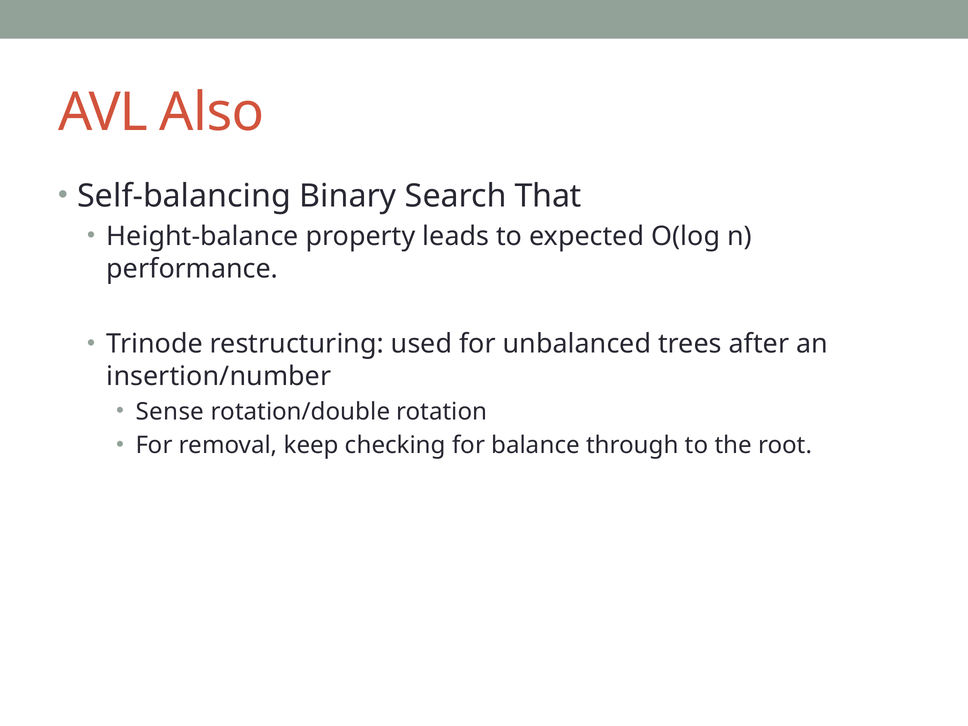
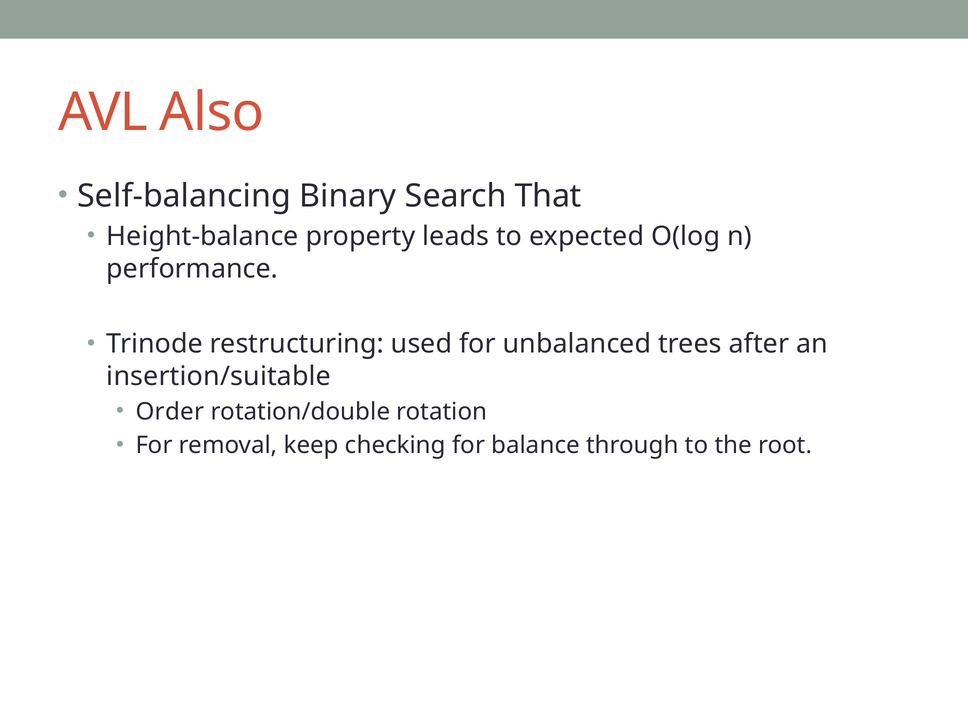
insertion/number: insertion/number -> insertion/suitable (219, 376)
Sense: Sense -> Order (170, 412)
